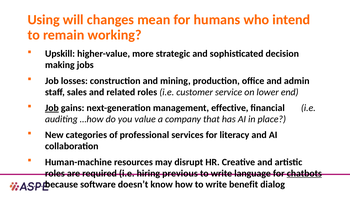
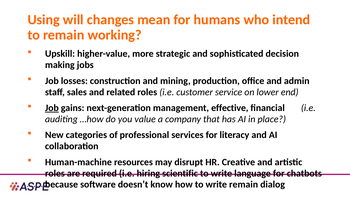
previous: previous -> scientific (180, 173)
chatbots underline: present -> none (304, 173)
write benefit: benefit -> remain (244, 184)
